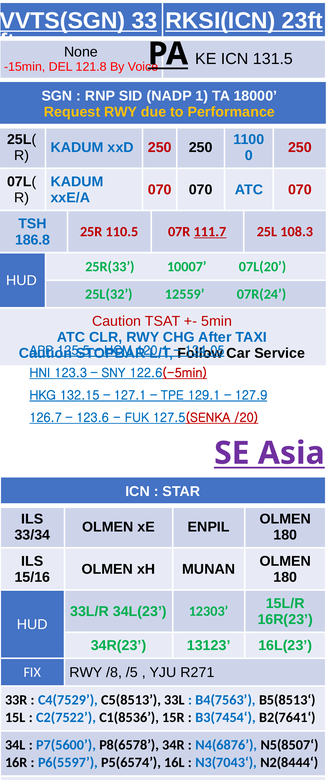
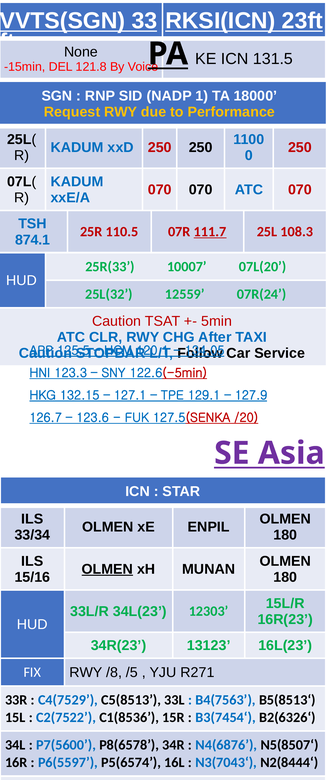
186.8: 186.8 -> 874.1 (33, 240)
OLMEN underline: none -> present (107, 569)
B2(7641‘: B2(7641‘ -> B2(6326‘ (287, 717)
